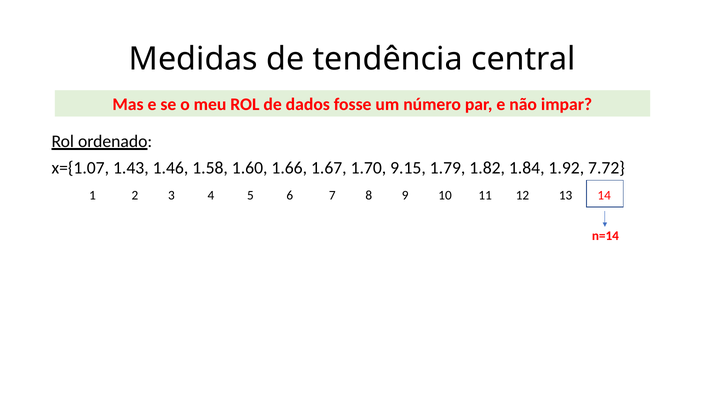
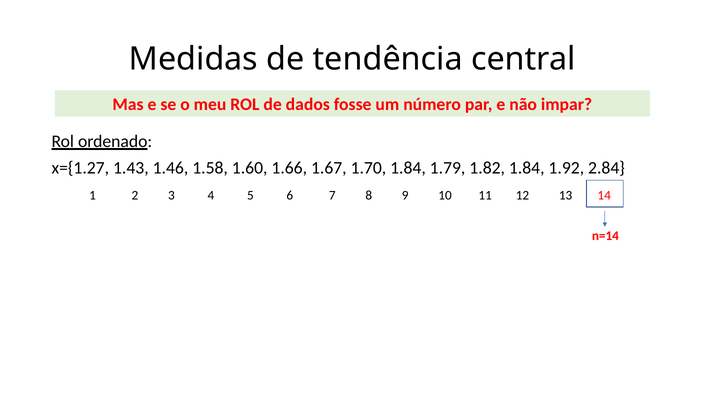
x={1.07: x={1.07 -> x={1.27 (80, 168)
1.70 9.15: 9.15 -> 1.84 (408, 168)
7.72: 7.72 -> 2.84 (606, 168)
